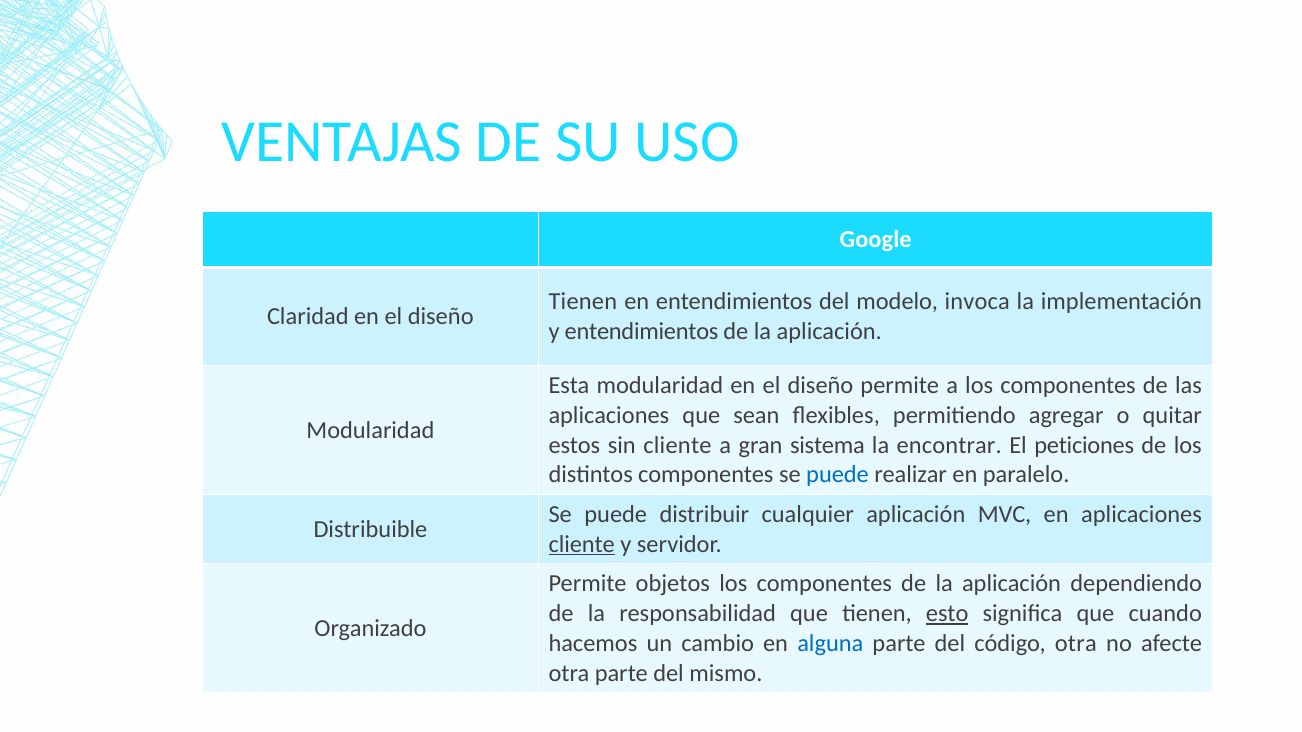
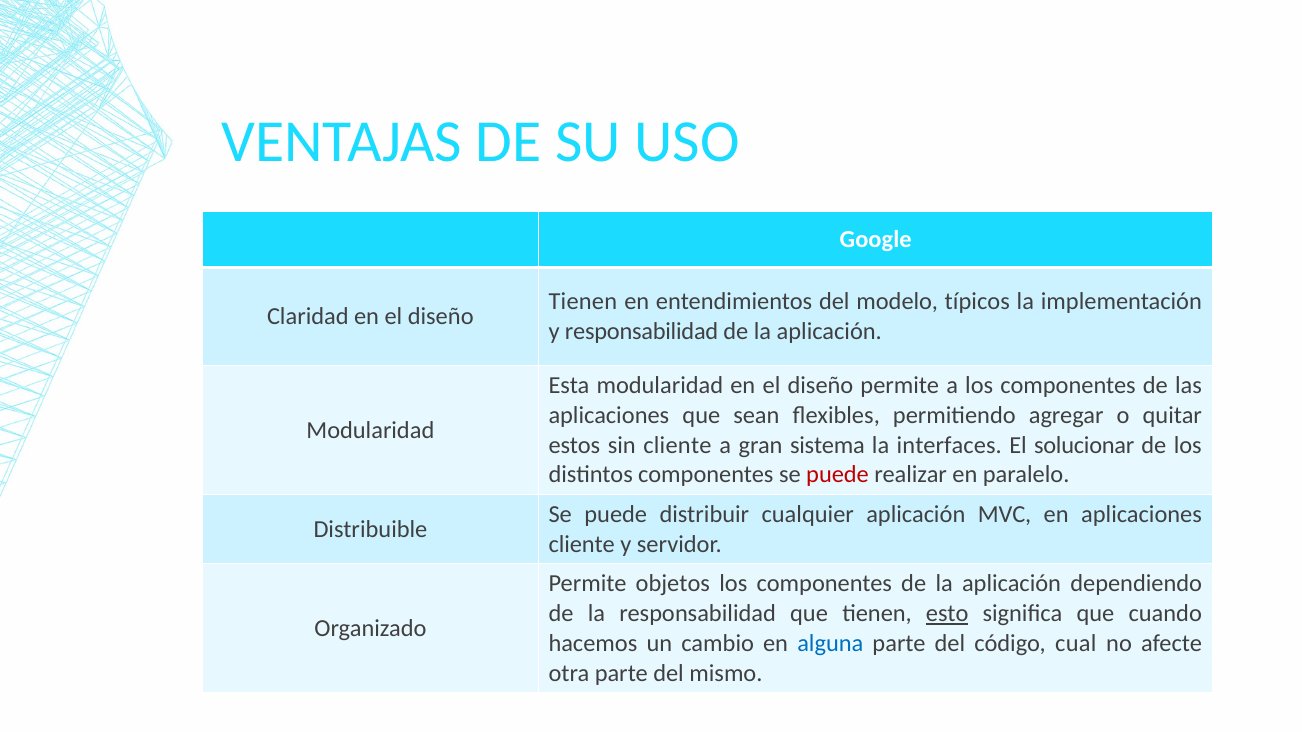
invoca: invoca -> típicos (977, 302)
y entendimientos: entendimientos -> responsabilidad (642, 332)
encontrar: encontrar -> interfaces (949, 445)
peticiones: peticiones -> solucionar (1084, 445)
puede colour: blue -> red (838, 475)
cliente underline: present -> none (582, 544)
código otra: otra -> cual (1076, 644)
